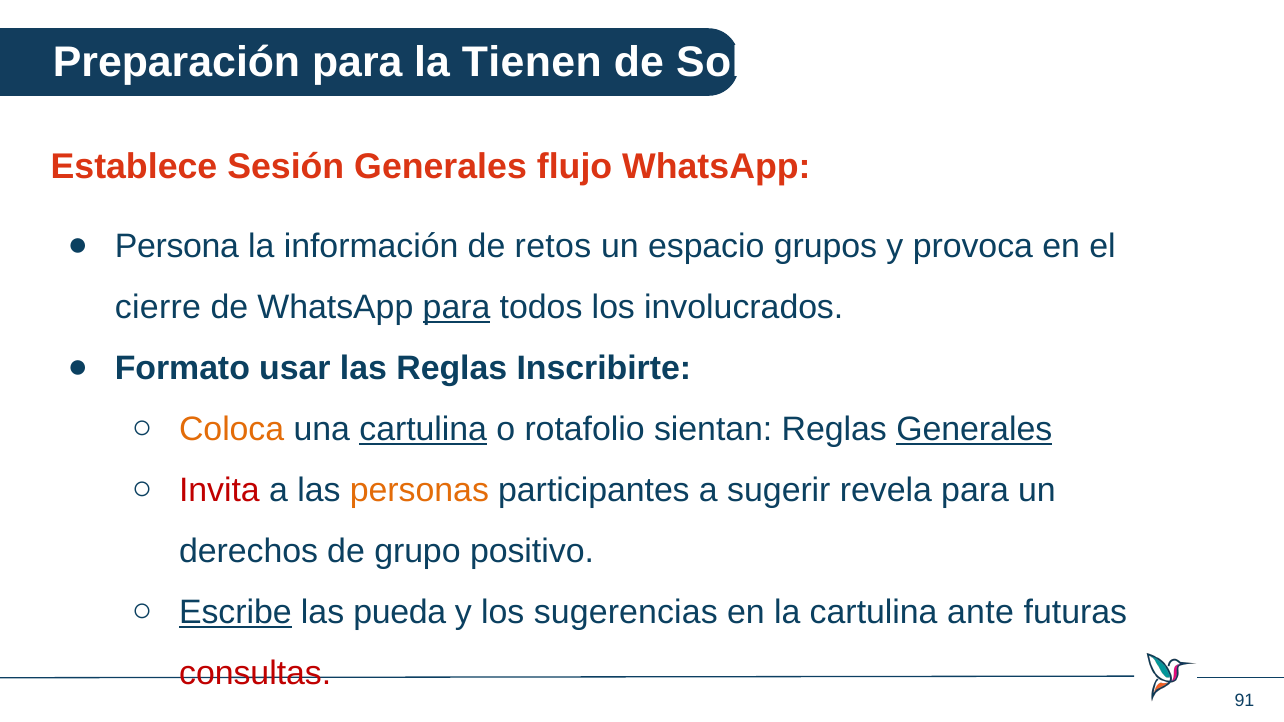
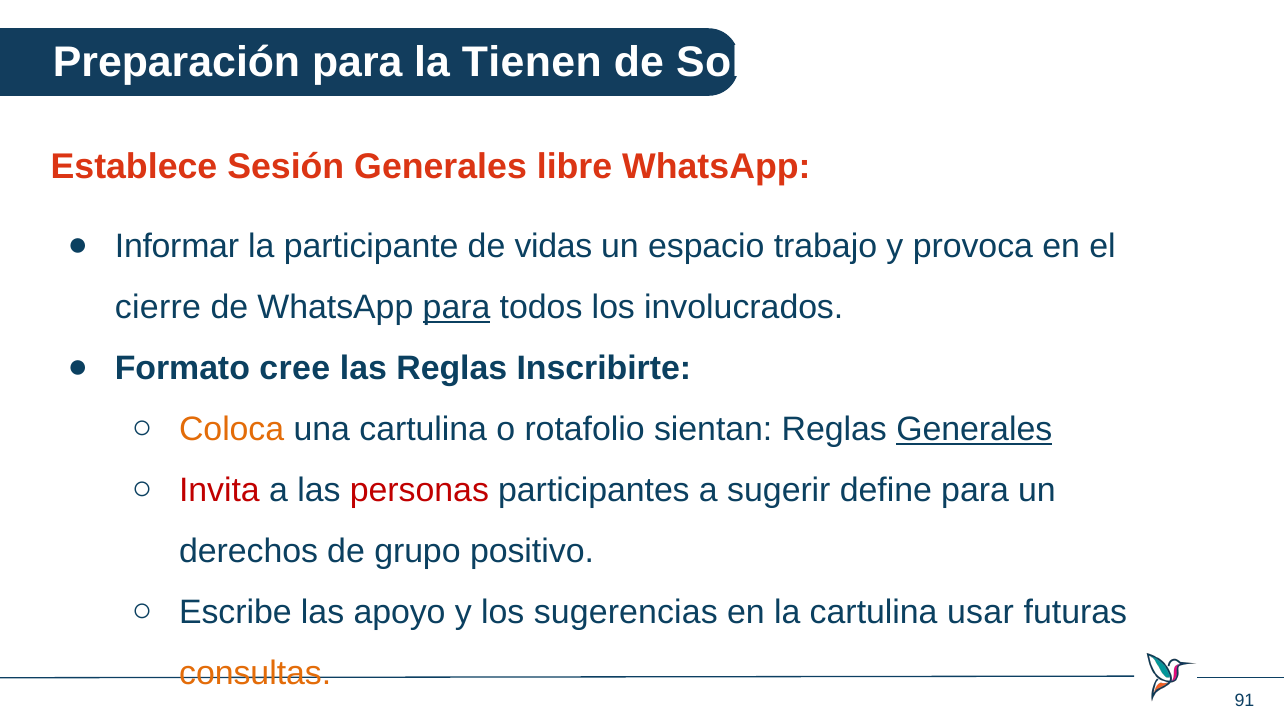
flujo: flujo -> libre (575, 167)
Persona: Persona -> Informar (177, 247)
información: información -> participante (371, 247)
retos: retos -> vidas (553, 247)
grupos: grupos -> trabajo (825, 247)
usar: usar -> cree (295, 368)
cartulina underline: present -> none (423, 429)
personas colour: orange -> red (419, 490)
revela: revela -> define (886, 490)
Escribe underline: present -> none (235, 612)
pueda: pueda -> apoyo (400, 612)
ante: ante -> usar (980, 612)
consultas colour: red -> orange (255, 673)
